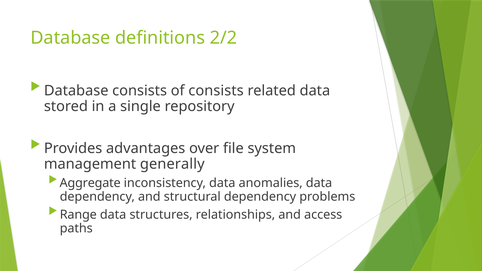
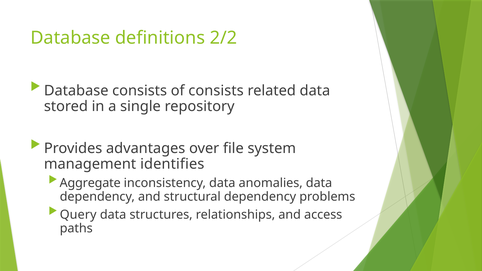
generally: generally -> identifies (172, 164)
Range: Range -> Query (78, 215)
